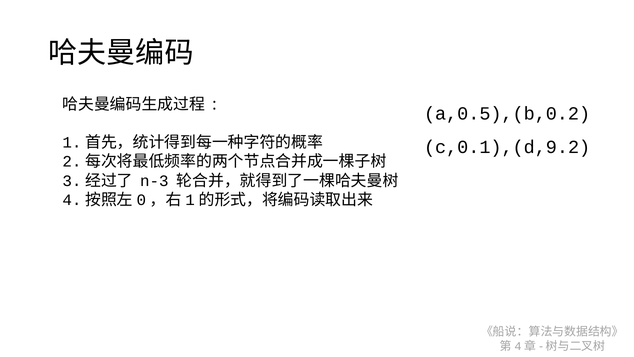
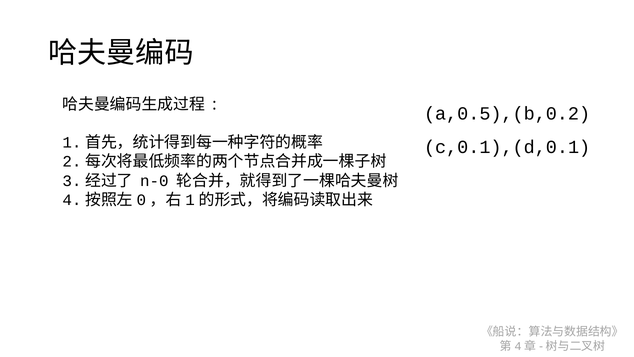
c,0.1),(d,9.2: c,0.1),(d,9.2 -> c,0.1),(d,0.1 (507, 147)
n-3: n-3 -> n-0 (154, 181)
